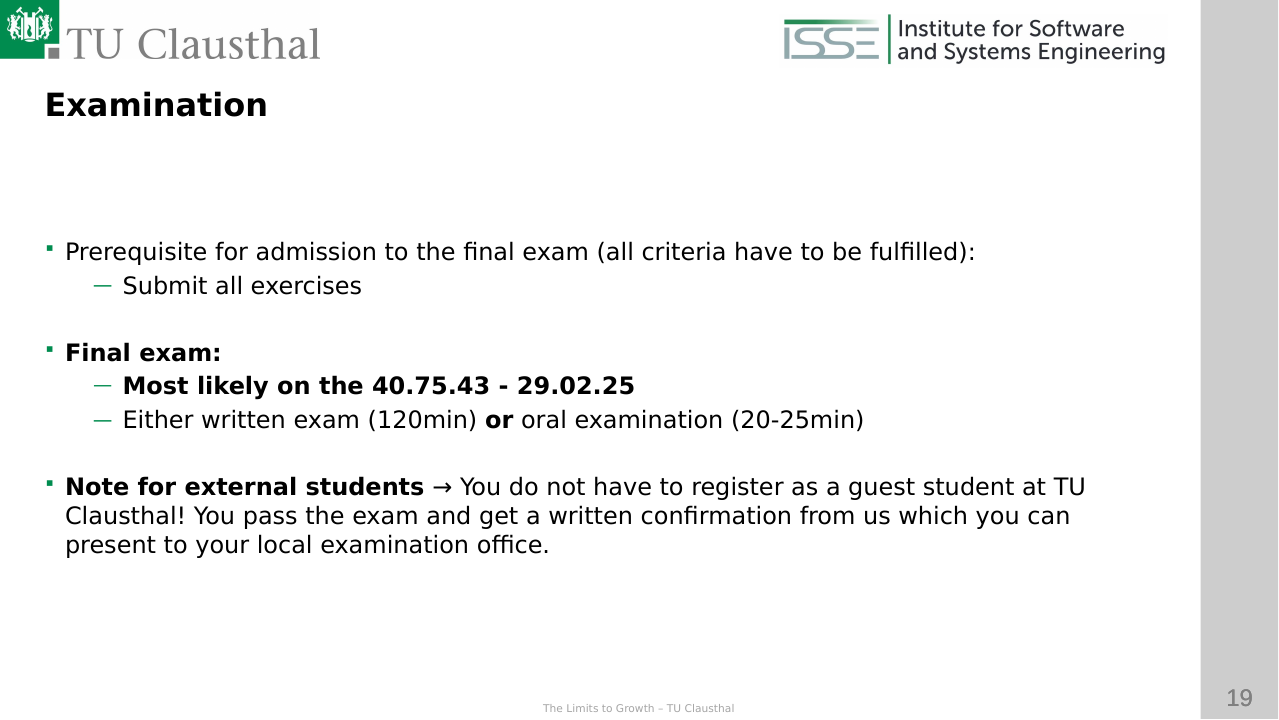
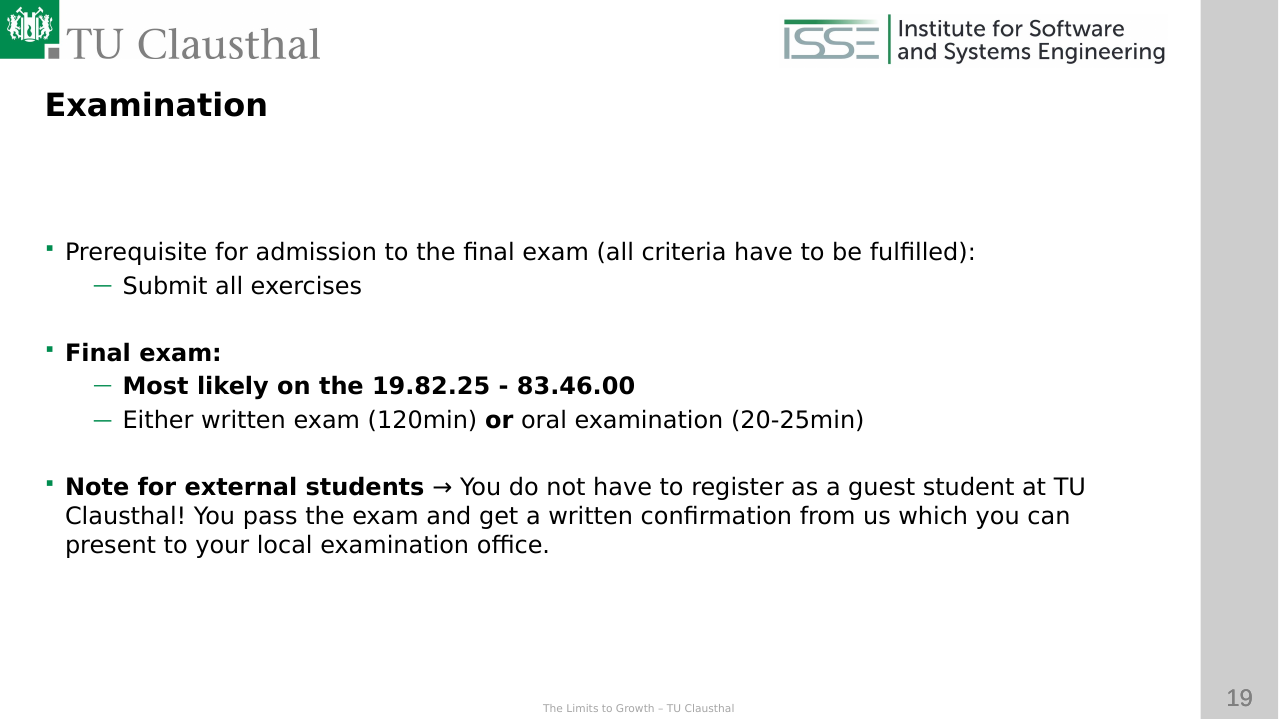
40.75.43: 40.75.43 -> 19.82.25 (431, 387)
29.02.25: 29.02.25 -> 83.46.00 (576, 387)
